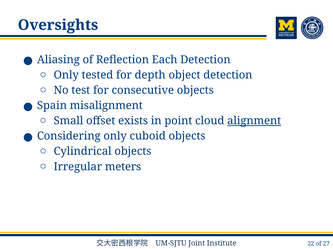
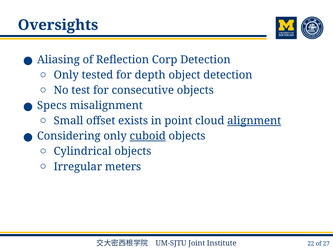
Each: Each -> Corp (165, 60)
Spain: Spain -> Specs (52, 106)
cuboid underline: none -> present (148, 136)
